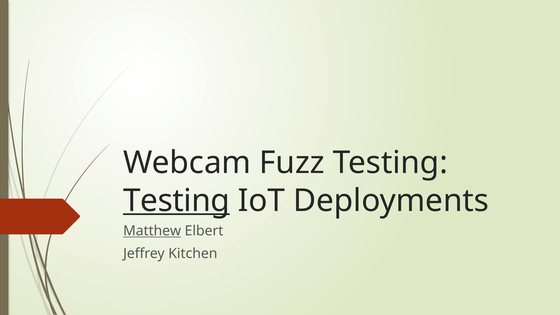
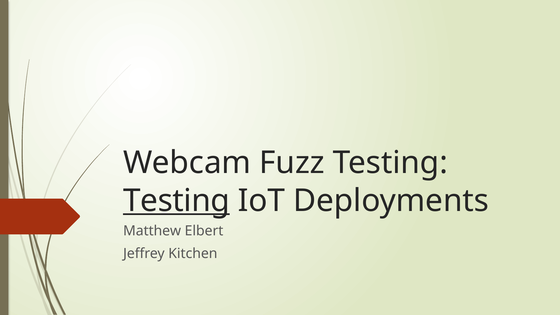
Matthew underline: present -> none (152, 231)
